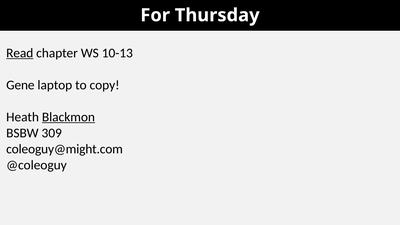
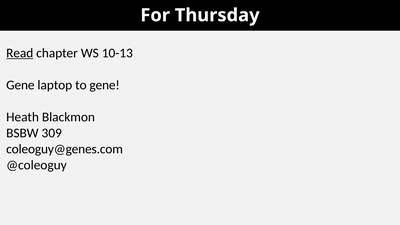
to copy: copy -> gene (105, 85)
Blackmon underline: present -> none (68, 117)
coleoguy@might.com: coleoguy@might.com -> coleoguy@genes.com (65, 149)
